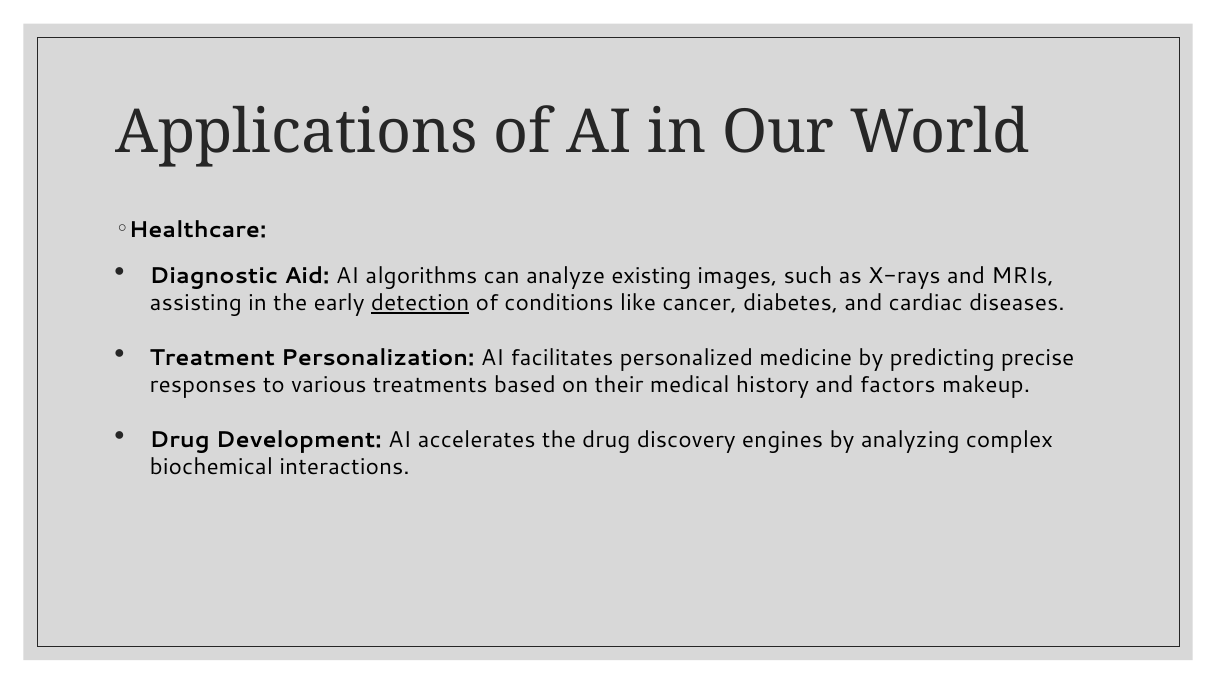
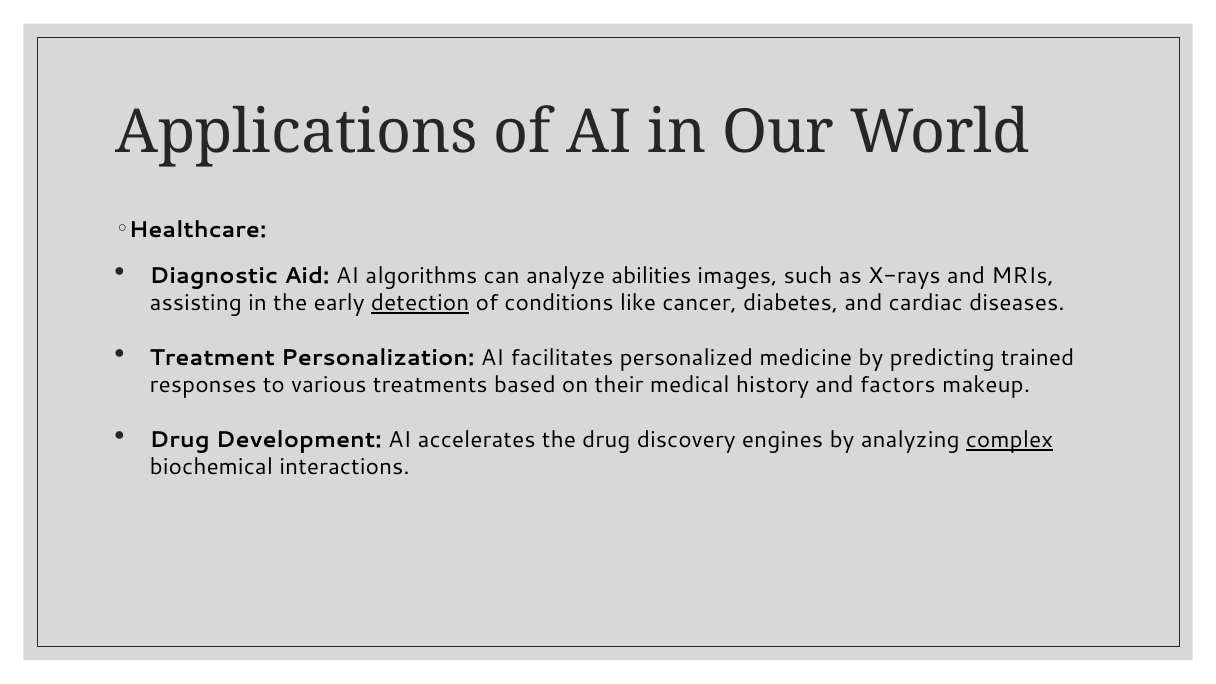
existing: existing -> abilities (651, 276)
precise: precise -> trained (1038, 358)
complex underline: none -> present (1009, 440)
